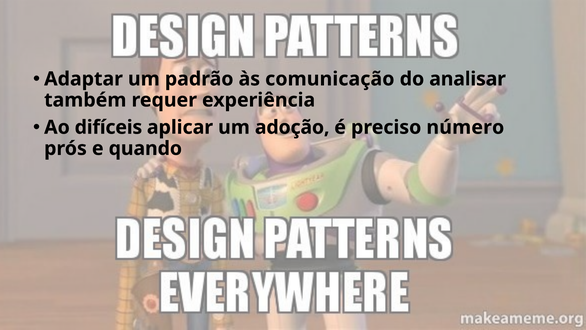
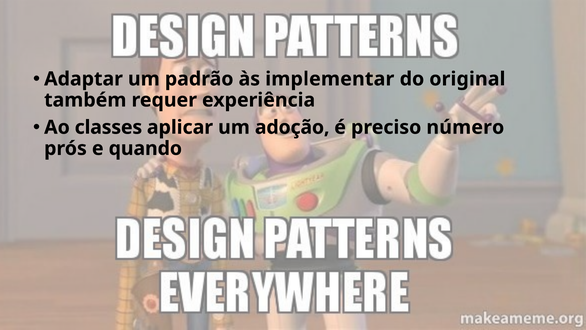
comunicação: comunicação -> implementar (330, 79)
analisar: analisar -> original (467, 79)
difíceis: difíceis -> classes (108, 127)
